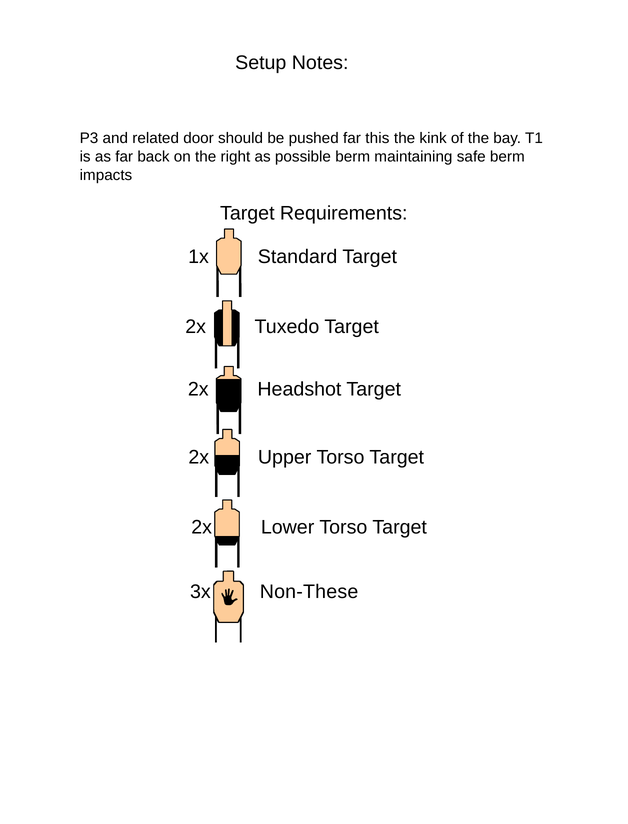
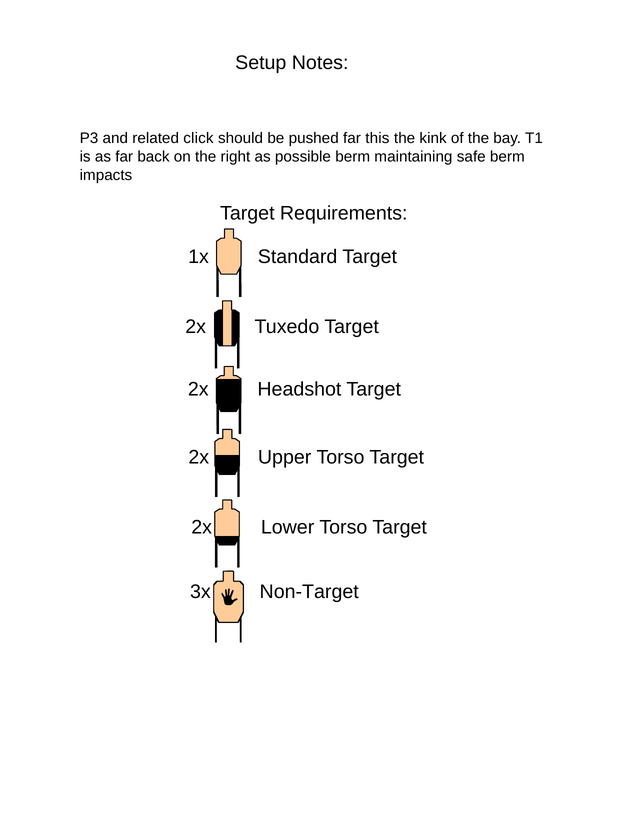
door: door -> click (198, 138)
Non-These: Non-These -> Non-Target (309, 592)
